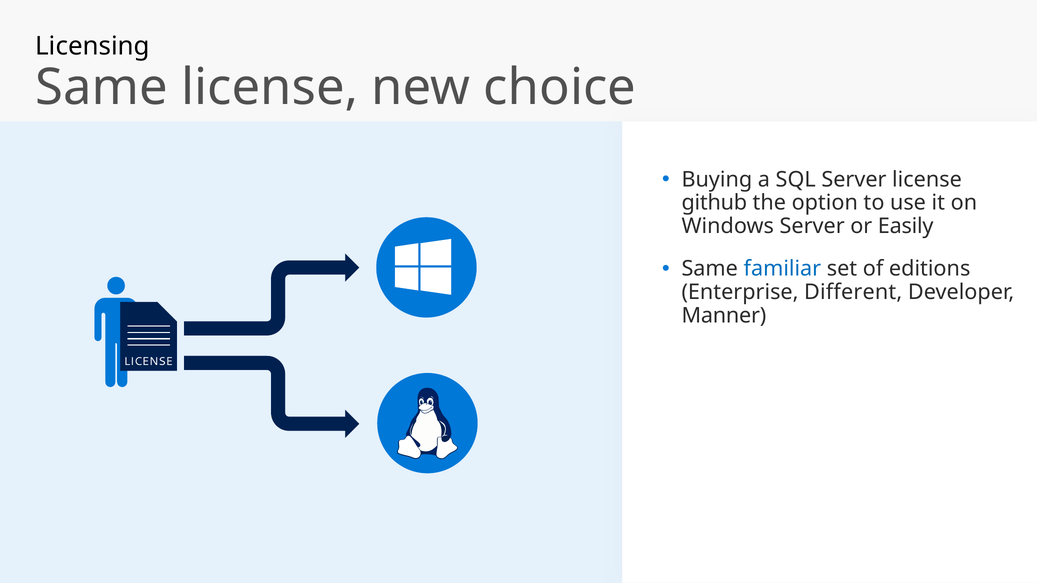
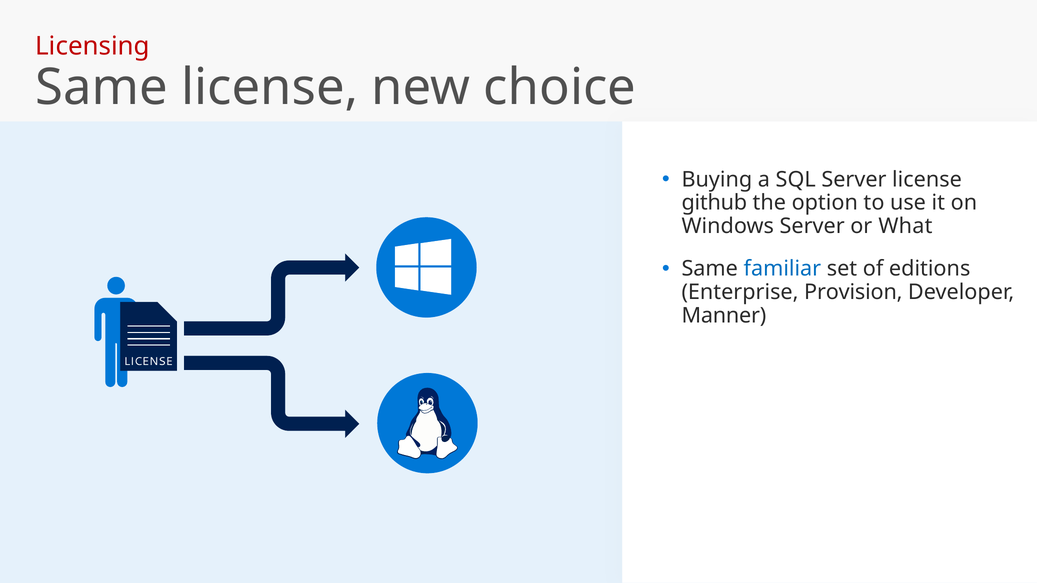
Licensing colour: black -> red (93, 46)
Easily: Easily -> What (905, 226)
Different: Different -> Provision (853, 292)
